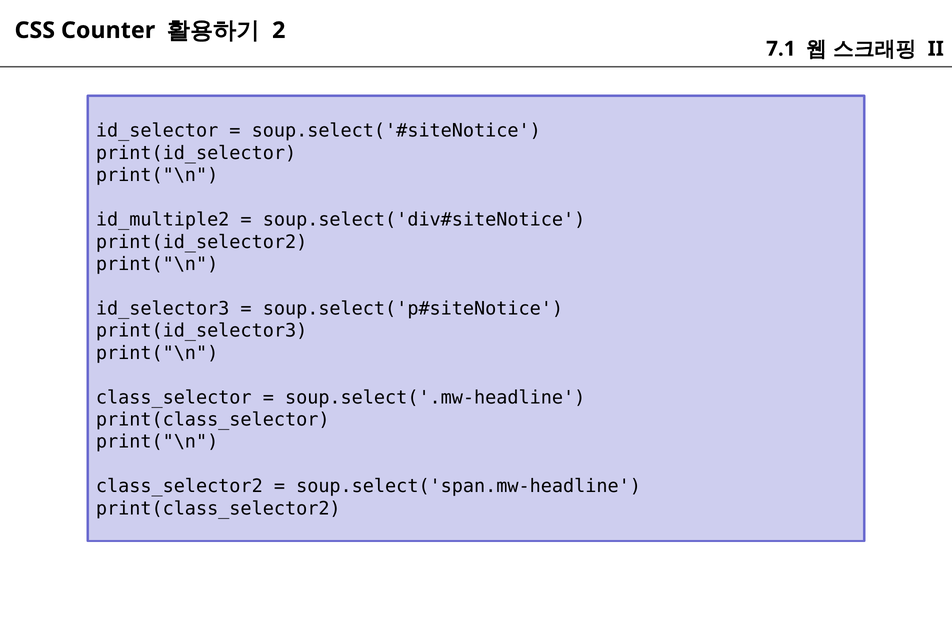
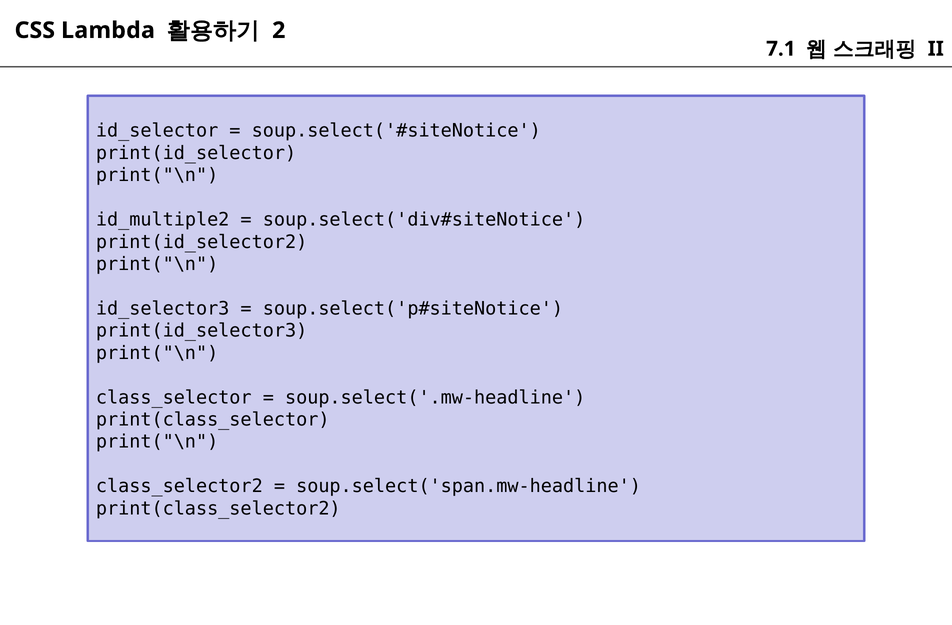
Counter: Counter -> Lambda (108, 30)
